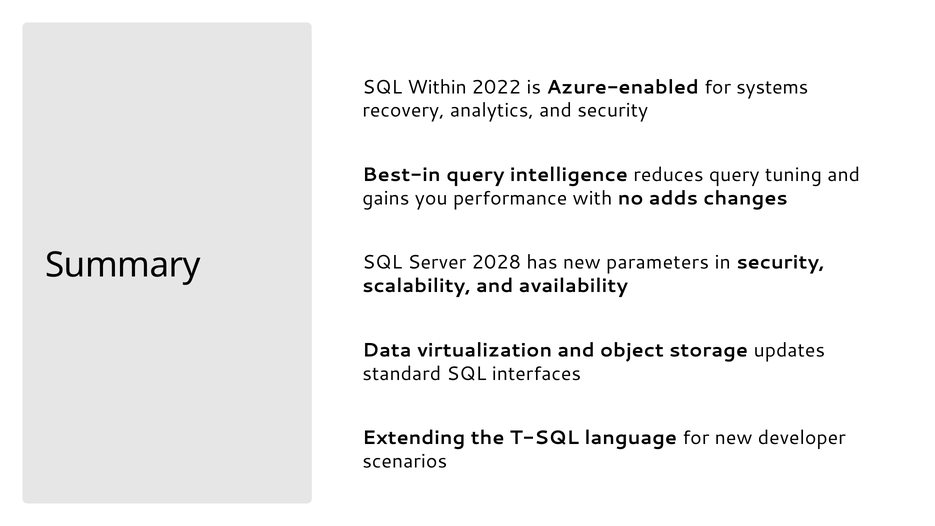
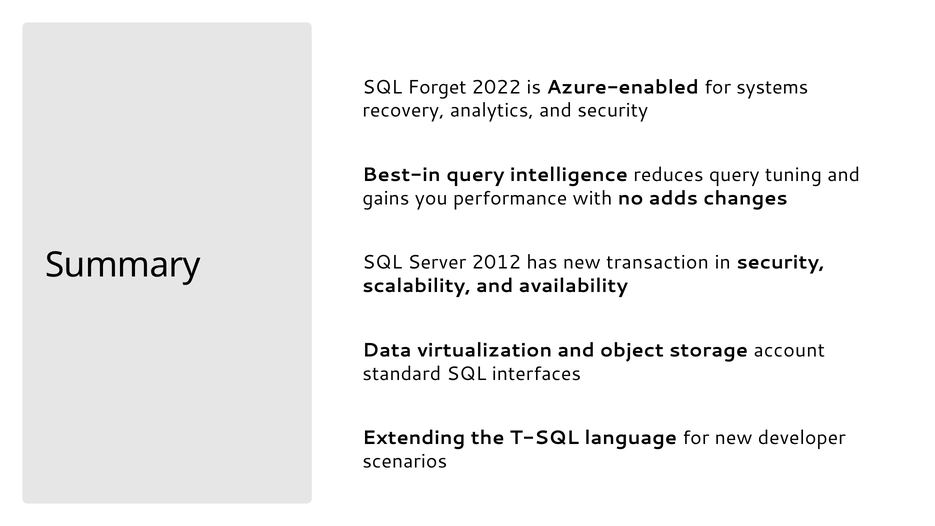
Within: Within -> Forget (437, 87)
2028: 2028 -> 2012 (496, 262)
parameters: parameters -> transaction (658, 262)
updates: updates -> account (789, 350)
